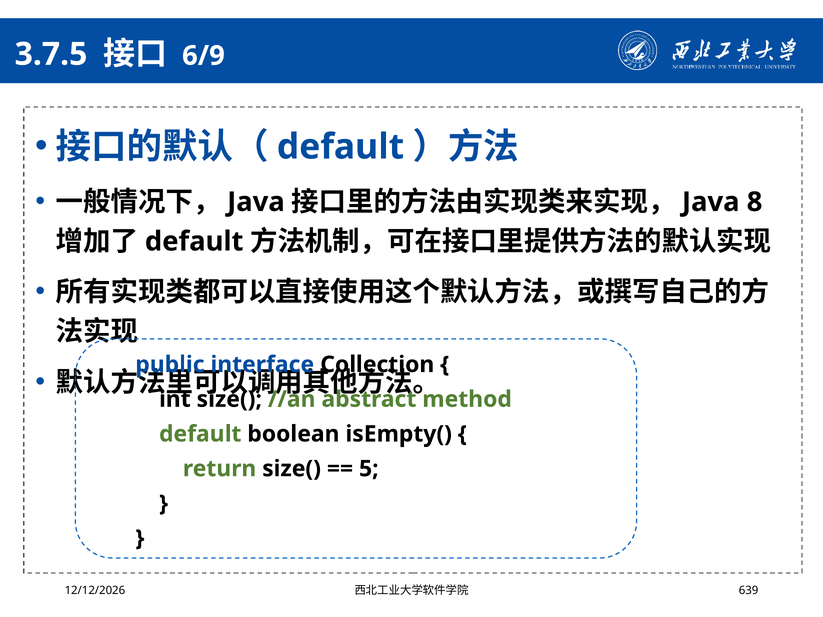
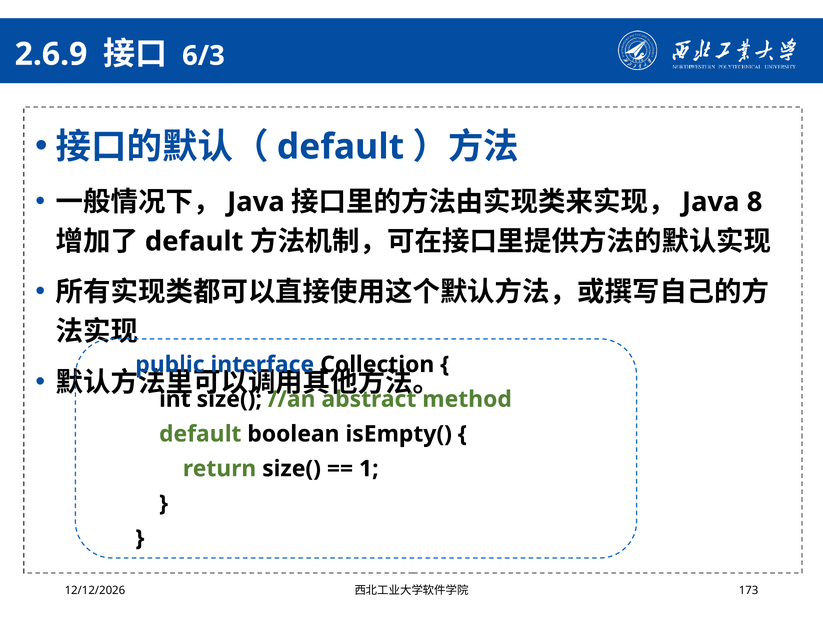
3.7.5: 3.7.5 -> 2.6.9 (51, 54)
6/9: 6/9 -> 6/3 (203, 56)
5: 5 -> 1 (369, 469)
639: 639 -> 173 (749, 591)
